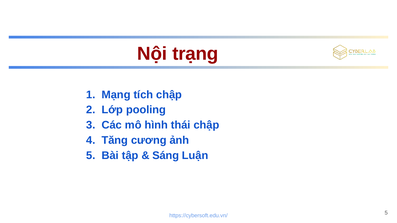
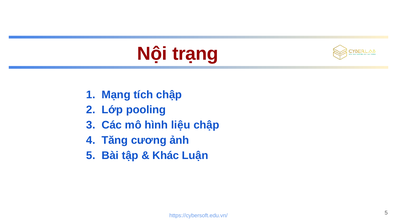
thái: thái -> liệu (181, 125)
Sáng: Sáng -> Khác (166, 156)
